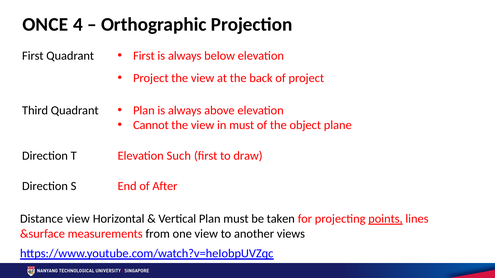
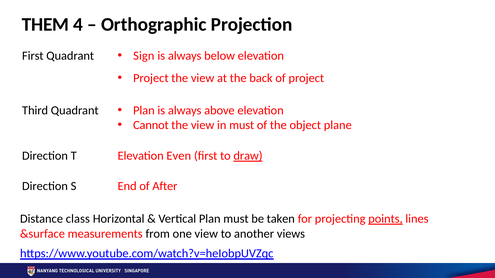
ONCE: ONCE -> THEM (45, 24)
First: First -> Sign (144, 56)
Such: Such -> Even (179, 156)
draw underline: none -> present (248, 156)
Distance view: view -> class (78, 219)
